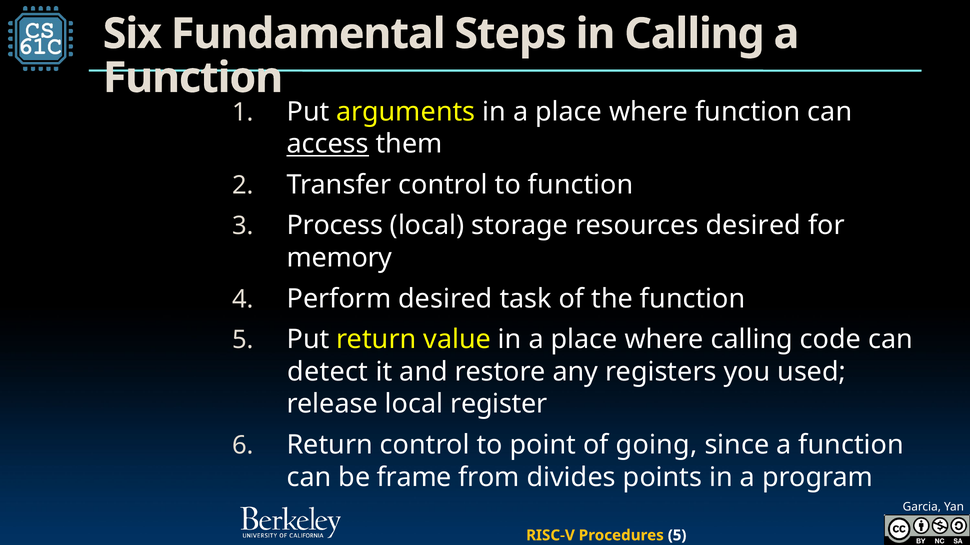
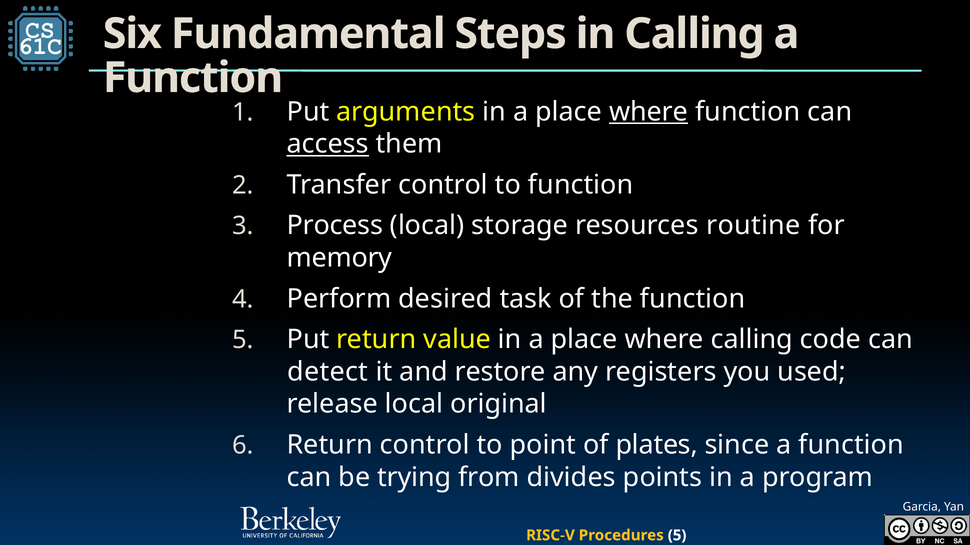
where underline: none -> present (649, 112)
resources desired: desired -> routine (753, 226)
register: register -> original (499, 405)
going: going -> plates (657, 445)
frame: frame -> trying (414, 478)
